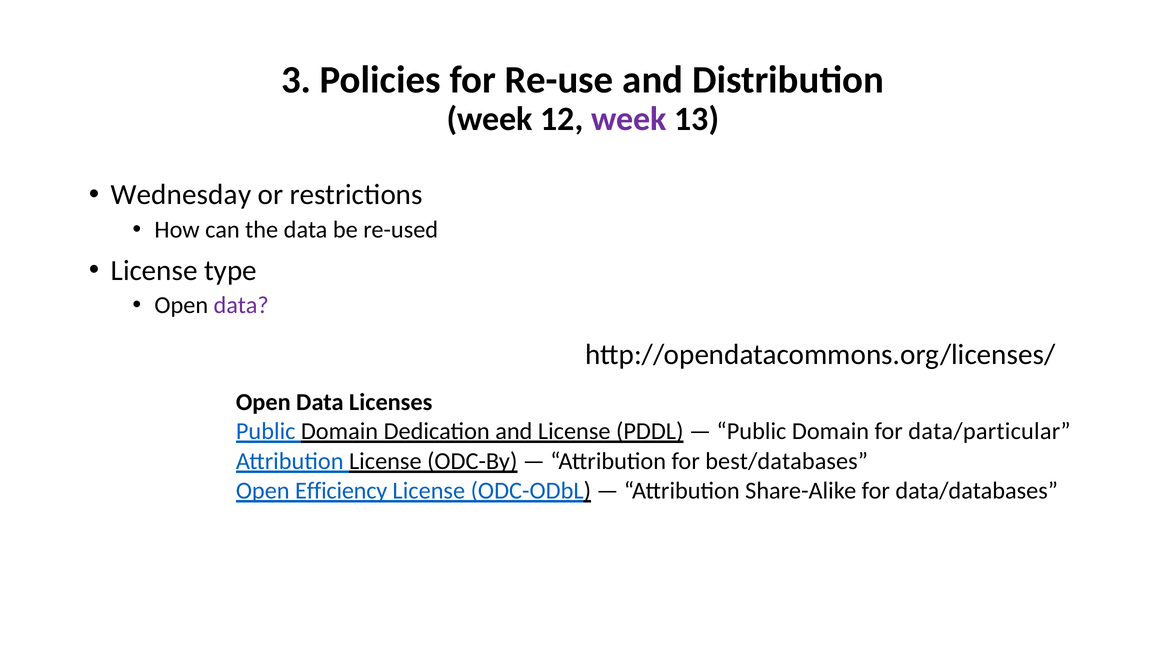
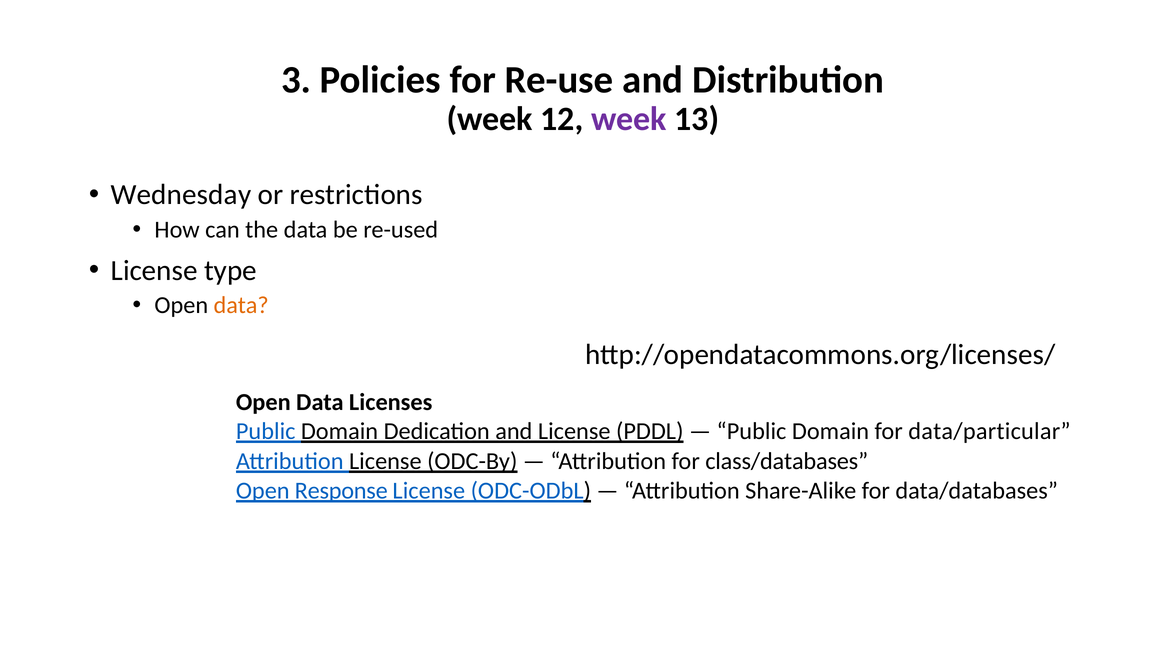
data colour: purple -> orange (241, 305)
best/databases: best/databases -> class/databases (787, 461)
Efficiency: Efficiency -> Response (341, 491)
